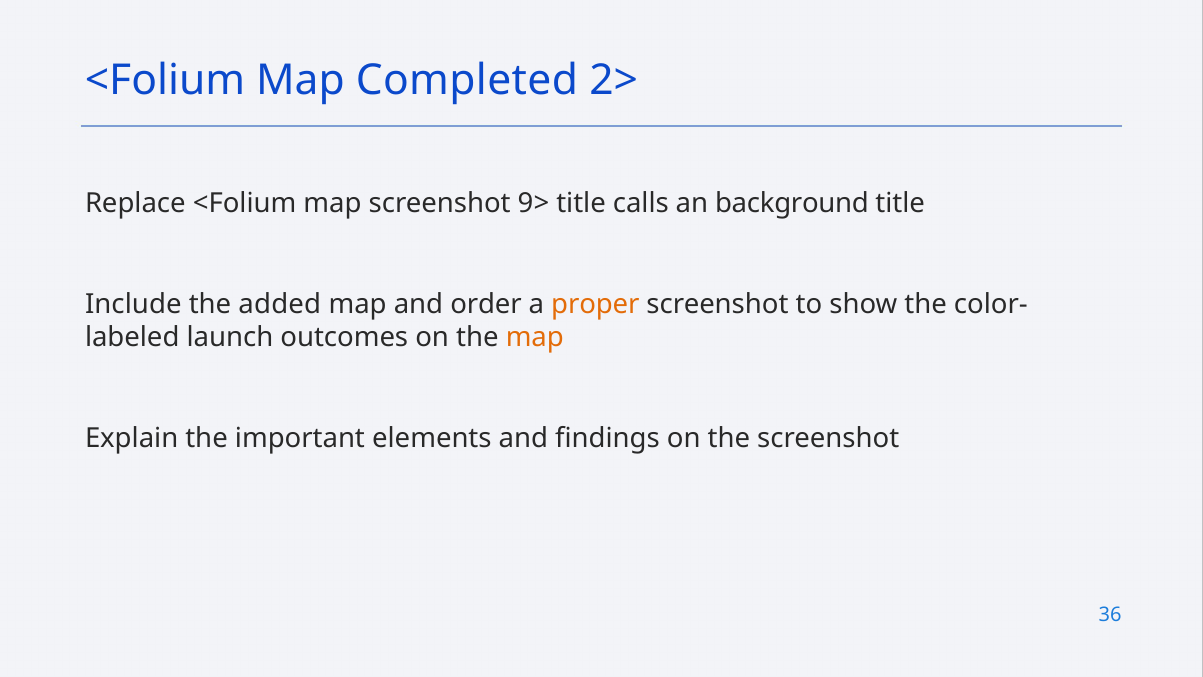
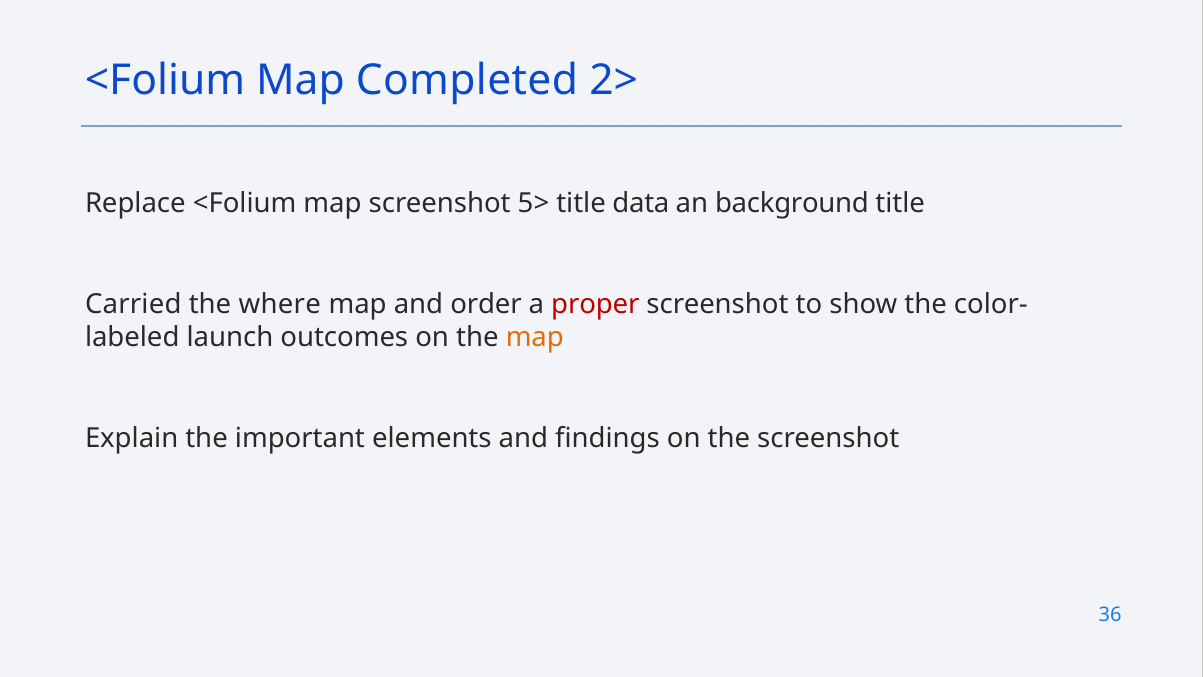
9>: 9> -> 5> (534, 203)
calls: calls -> data (641, 203)
Include: Include -> Carried (133, 304)
added: added -> where (280, 304)
proper colour: orange -> red (595, 304)
